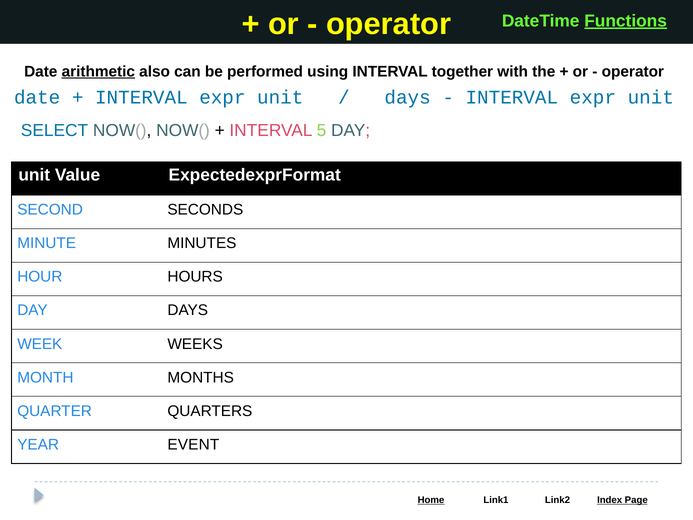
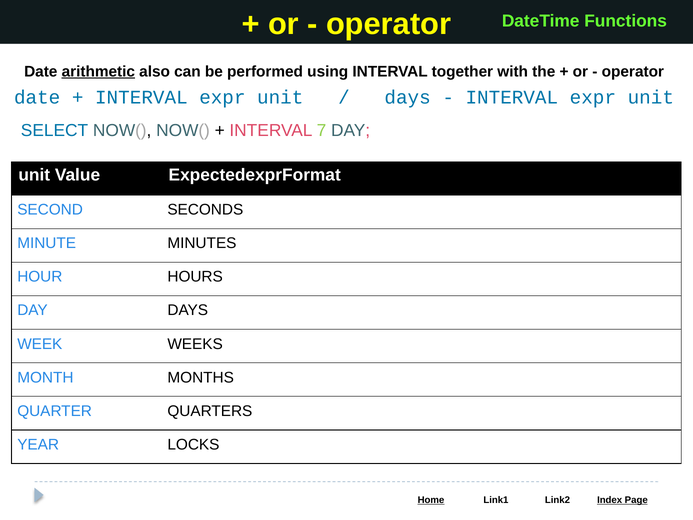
Functions underline: present -> none (626, 21)
5: 5 -> 7 (322, 130)
EVENT: EVENT -> LOCKS (193, 444)
